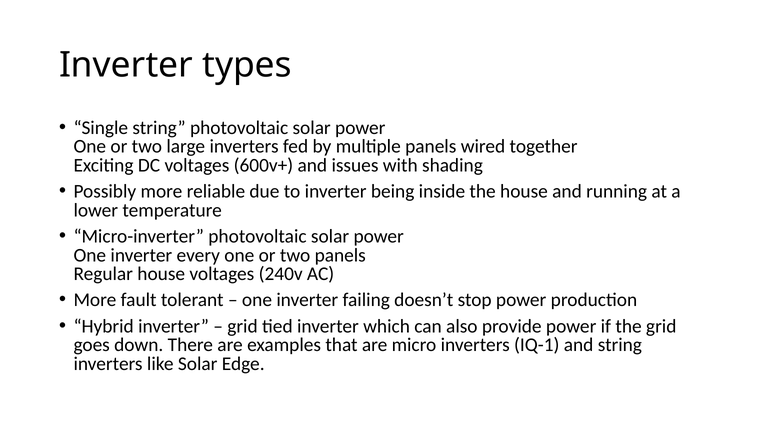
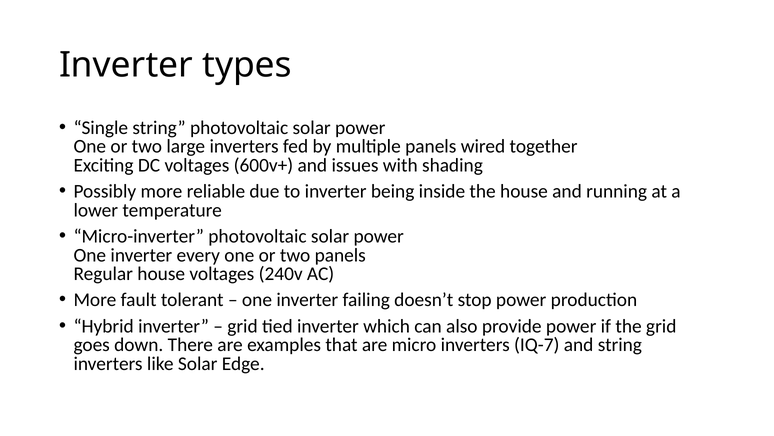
IQ-1: IQ-1 -> IQ-7 (537, 345)
